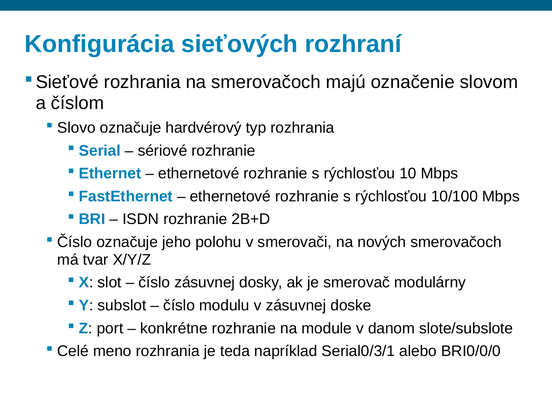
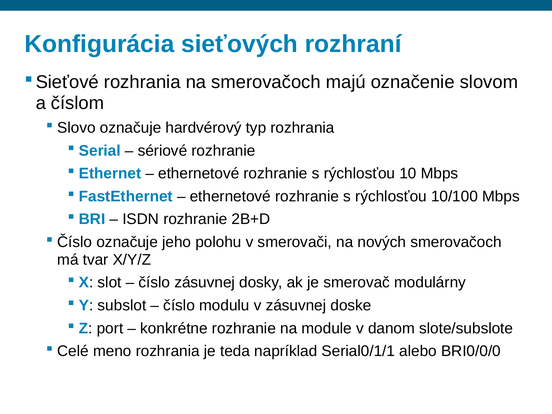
Serial0/3/1: Serial0/3/1 -> Serial0/1/1 (358, 351)
